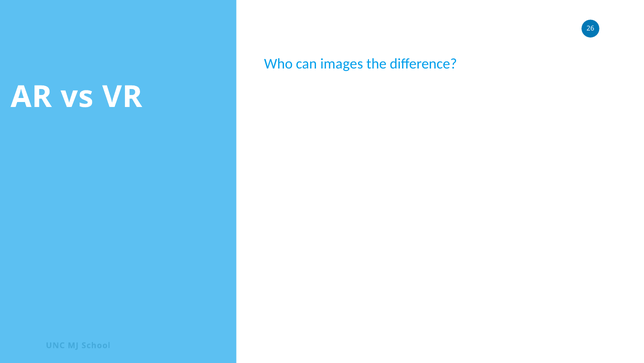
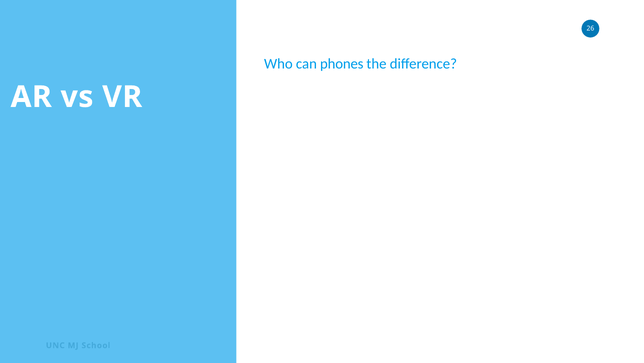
images: images -> phones (342, 64)
